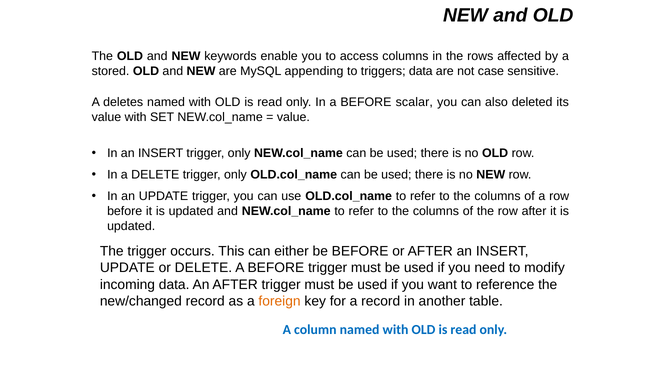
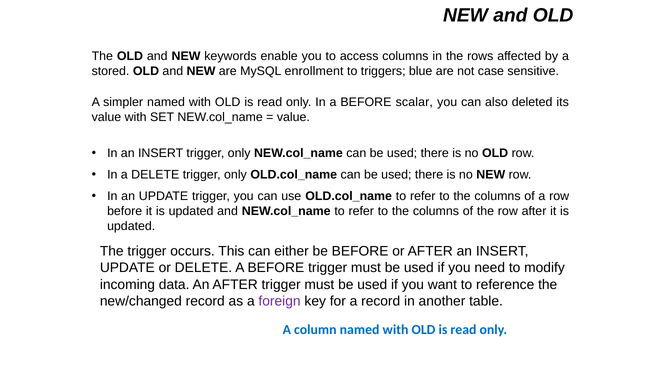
appending: appending -> enrollment (314, 71)
triggers data: data -> blue (421, 71)
deletes: deletes -> simpler (123, 102)
foreign colour: orange -> purple (280, 301)
